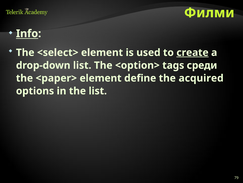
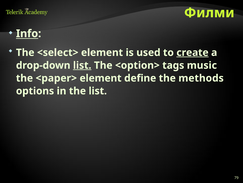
list underline: none -> present (82, 65)
среди: среди -> music (202, 65)
acquired: acquired -> methods (201, 78)
